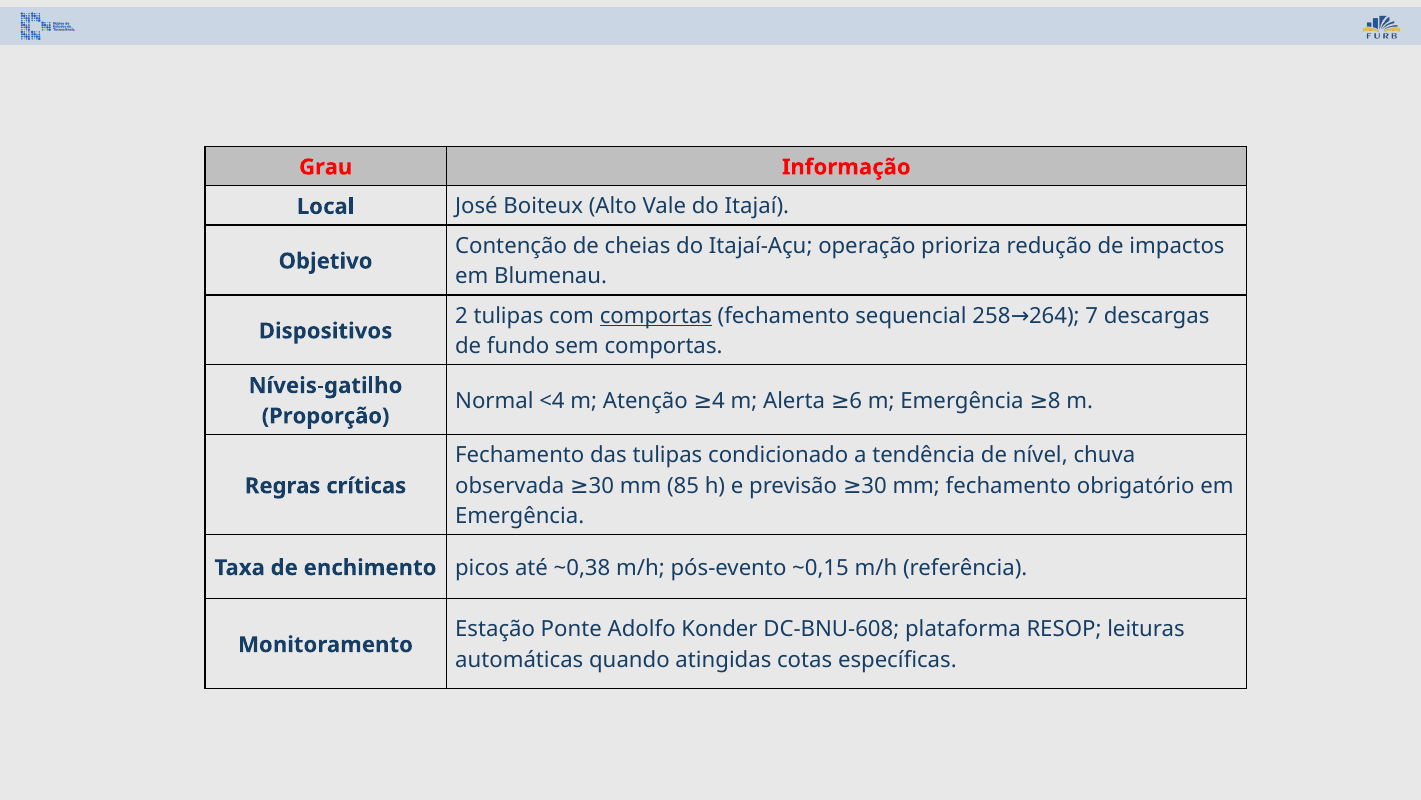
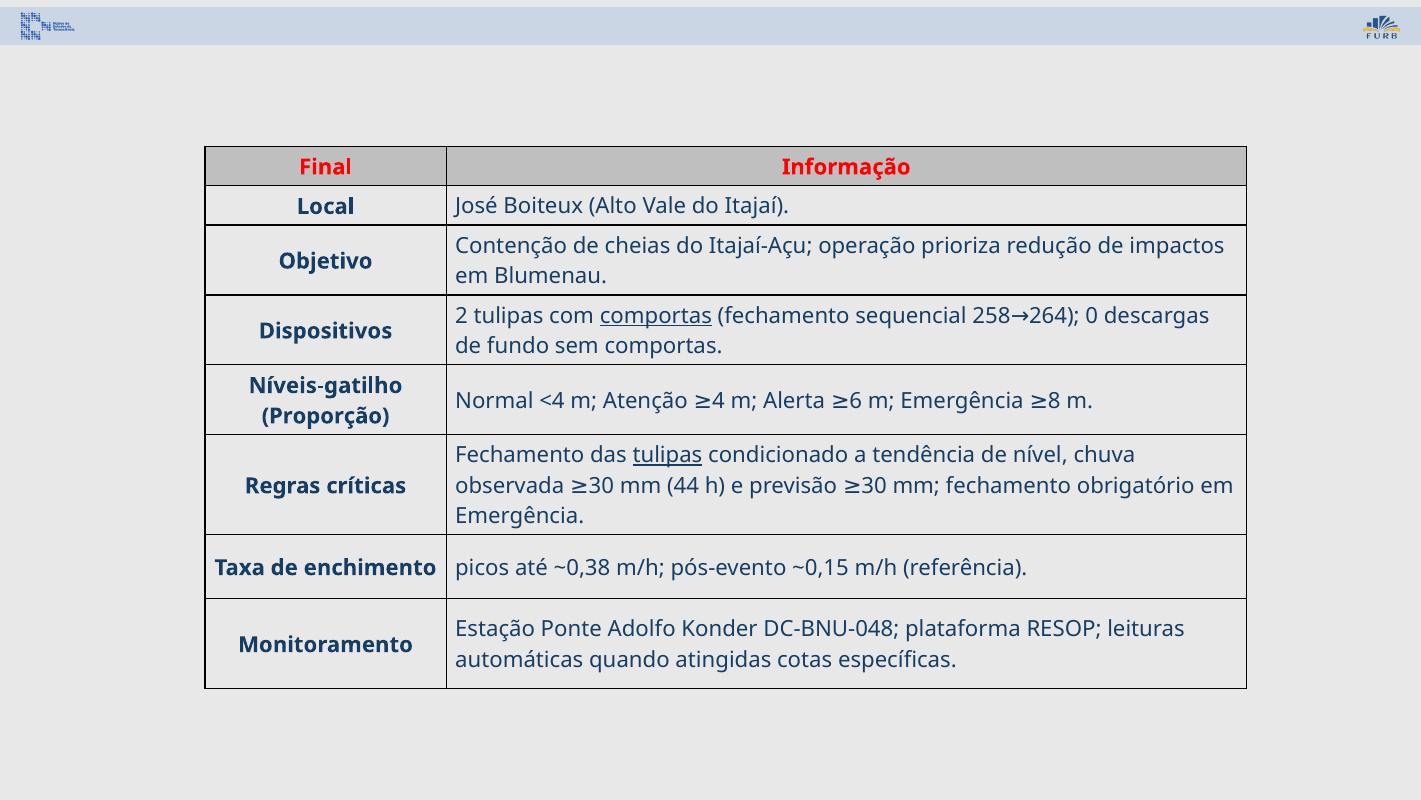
Grau: Grau -> Final (326, 167)
7: 7 -> 0 (1092, 316)
tulipas underline: none -> present (667, 455)
85: 85 -> 44 (683, 486)
DC-BNU-608: DC-BNU-608 -> DC-BNU-048 (831, 629)
